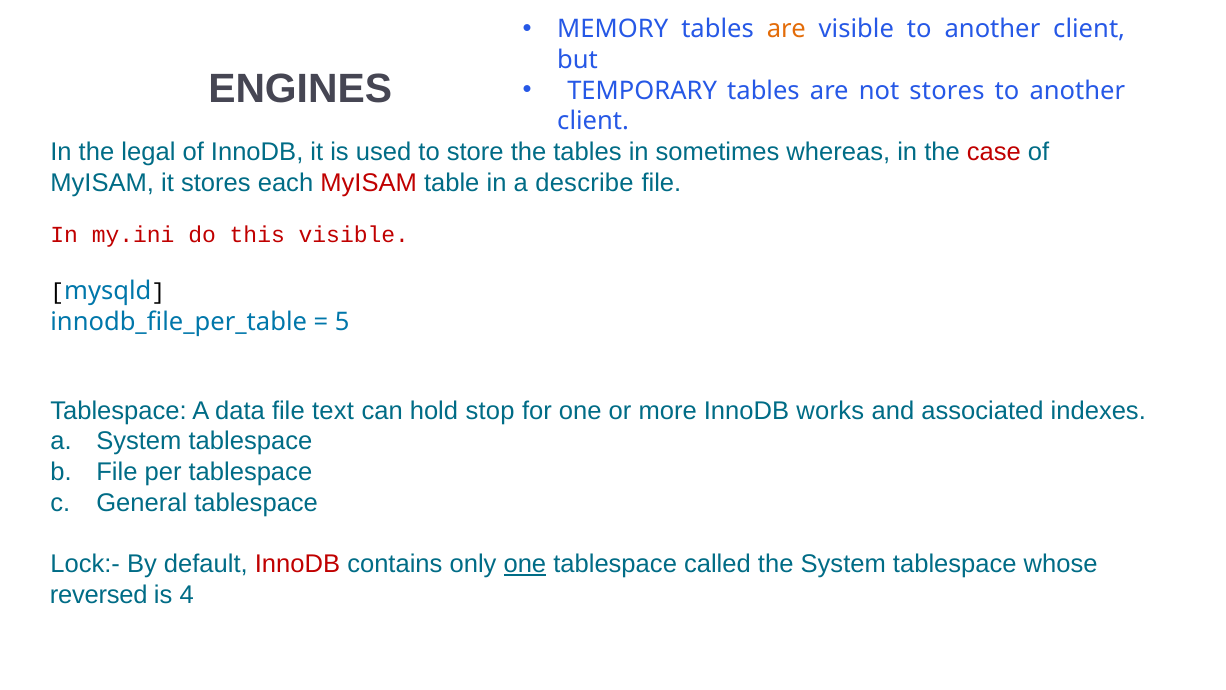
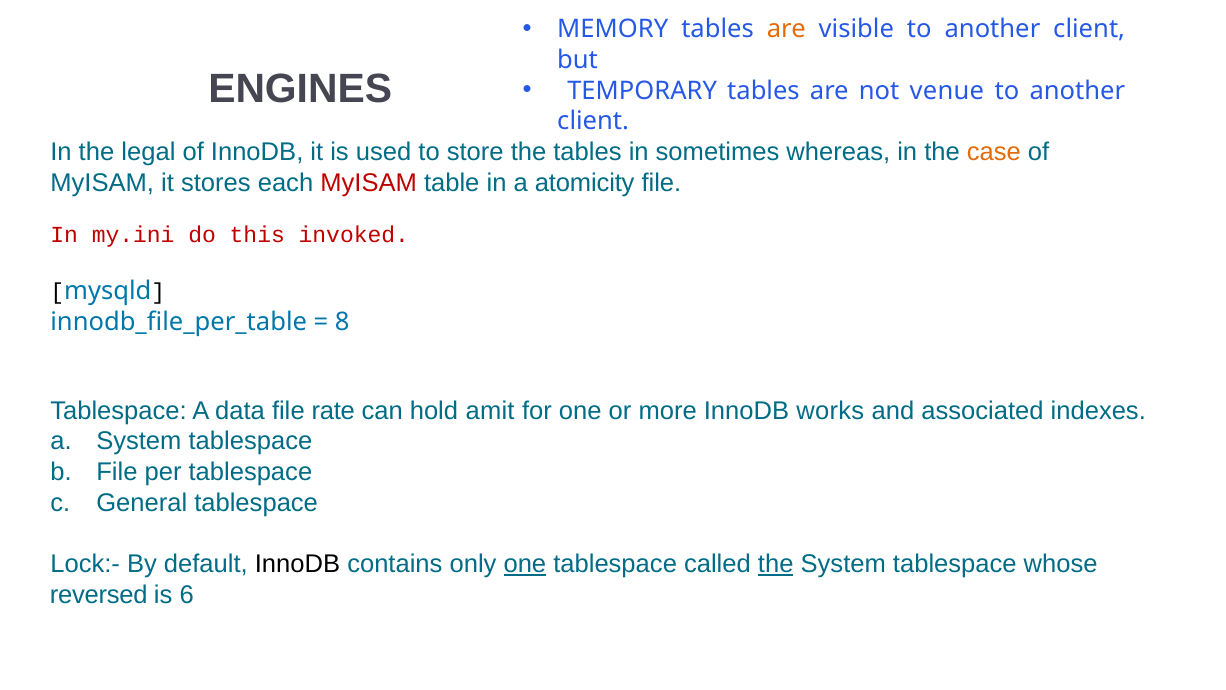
not stores: stores -> venue (947, 91)
case colour: red -> orange (994, 152)
describe: describe -> atomicity (585, 183)
this visible: visible -> invoked (354, 234)
5: 5 -> 8 (342, 322)
text: text -> rate (333, 410)
stop: stop -> amit (490, 410)
InnoDB colour: red -> black (298, 564)
the underline: none -> present (776, 564)
4: 4 -> 6 (187, 594)
